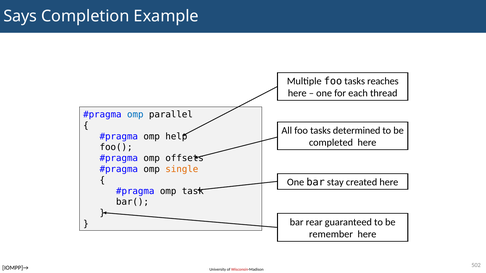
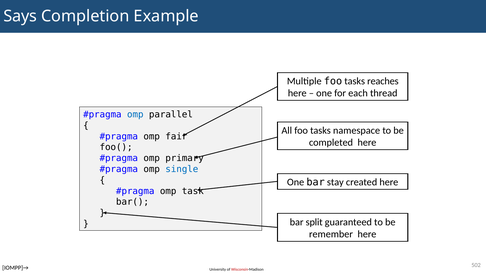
determined: determined -> namespace (357, 131)
help: help -> fair (176, 137)
offsets: offsets -> primary (185, 158)
single colour: orange -> blue (182, 169)
rear: rear -> split (314, 222)
